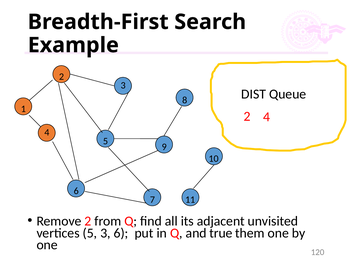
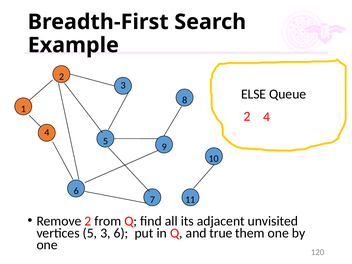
DIST: DIST -> ELSE (254, 94)
